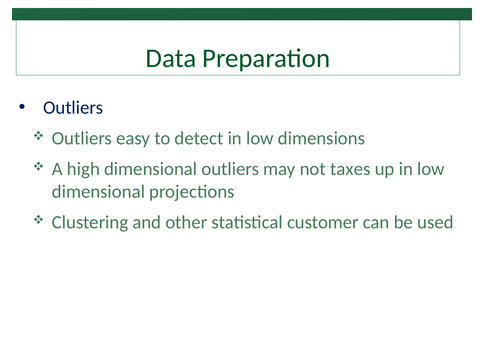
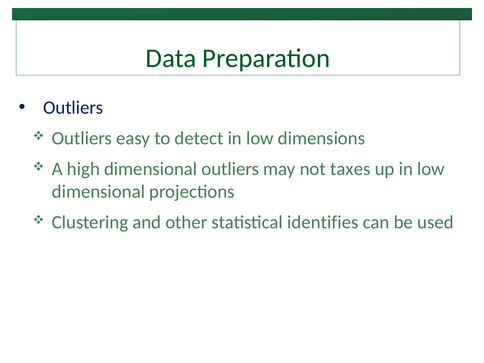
customer: customer -> identifies (323, 222)
